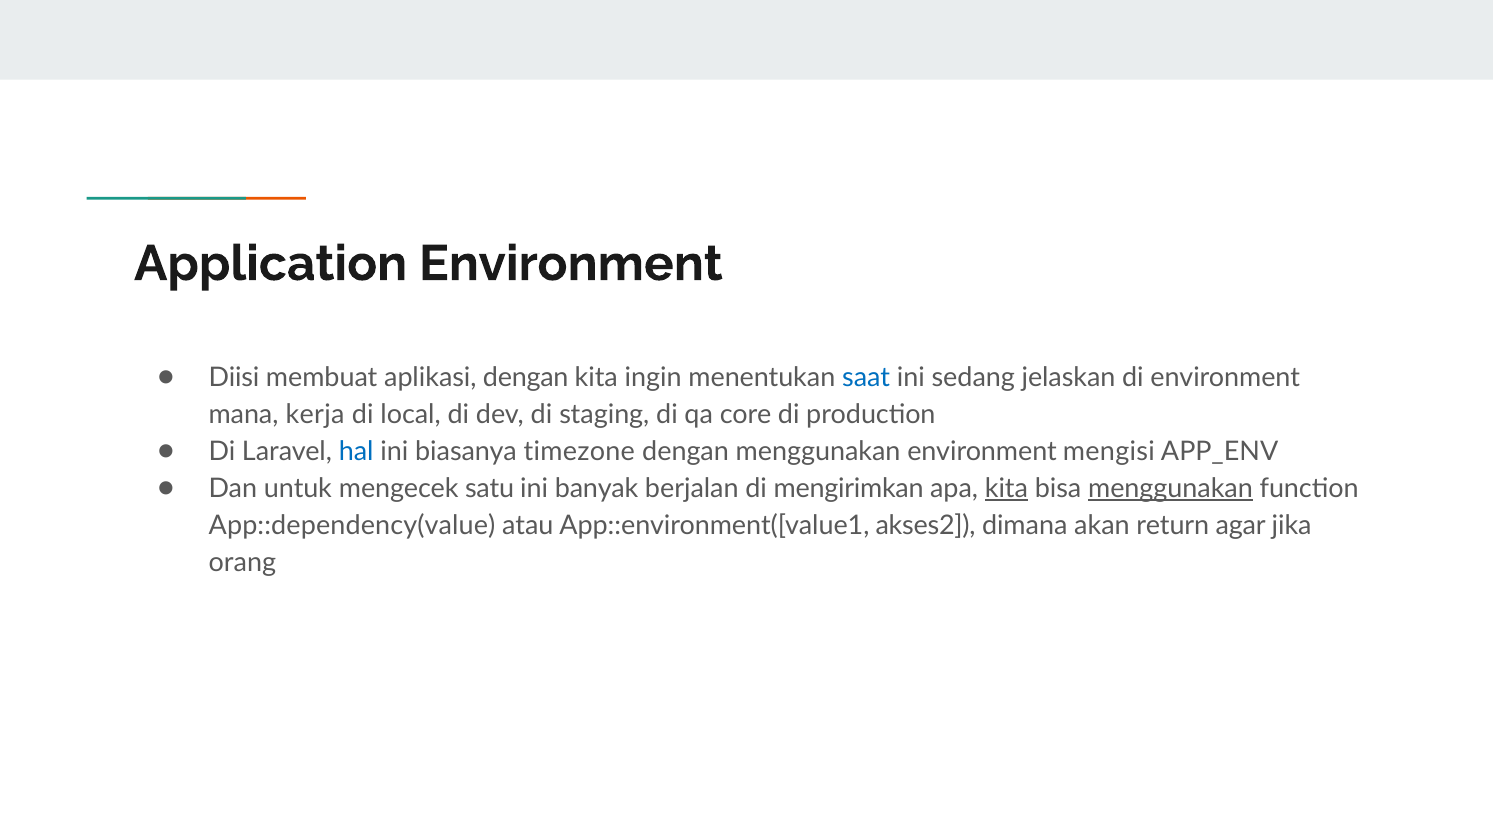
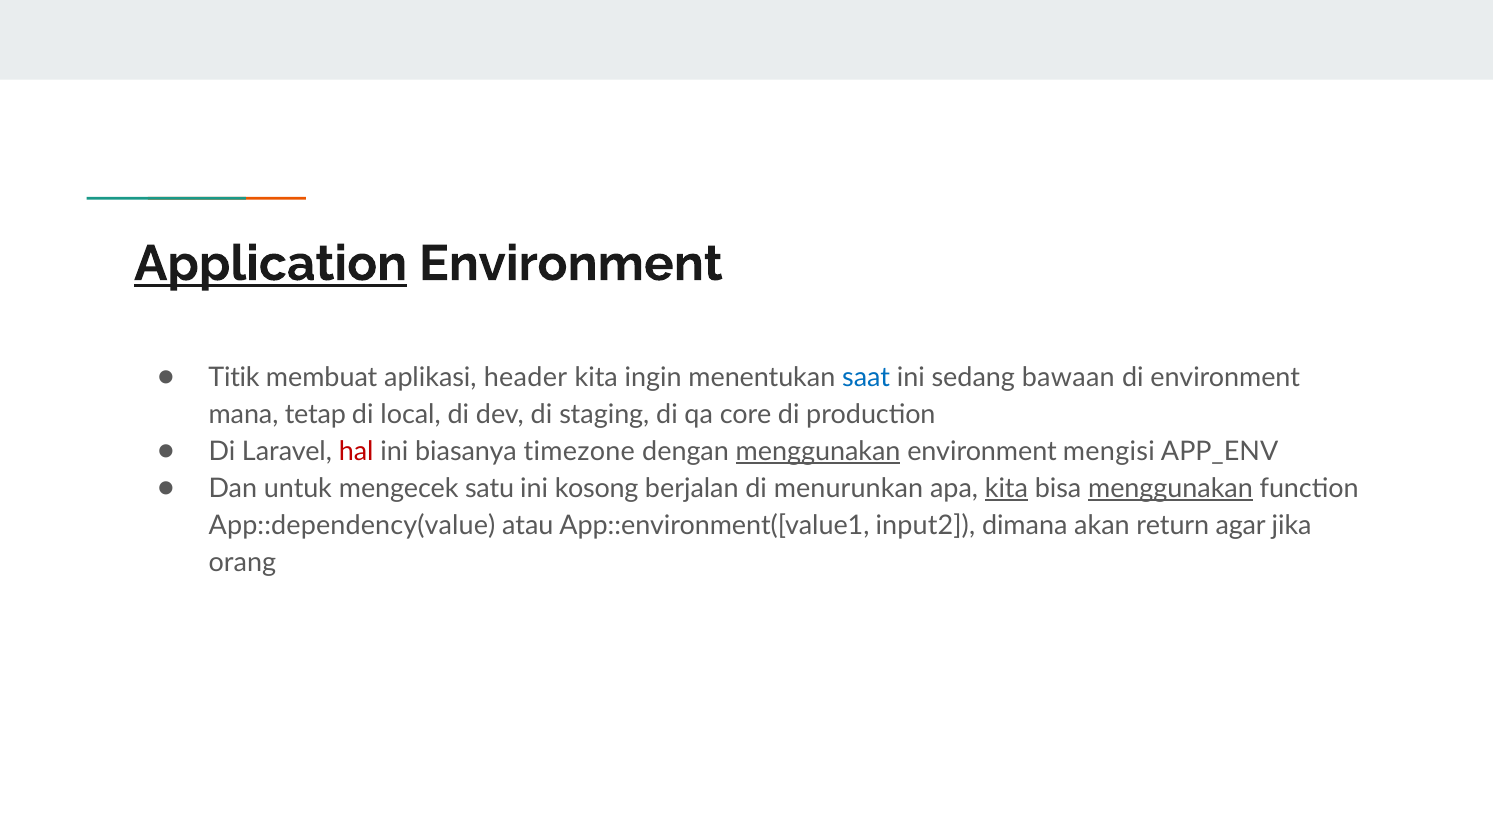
Application underline: none -> present (271, 264)
Diisi: Diisi -> Titik (234, 377)
aplikasi dengan: dengan -> header (525, 377)
jelaskan: jelaskan -> bawaan (1068, 377)
kerja: kerja -> tetap (315, 414)
hal colour: blue -> red (356, 451)
menggunakan underline: none -> present (818, 451)
banyak: banyak -> kosong (597, 488)
mengirimkan: mengirimkan -> menurunkan (848, 488)
akses2: akses2 -> input2 (925, 525)
